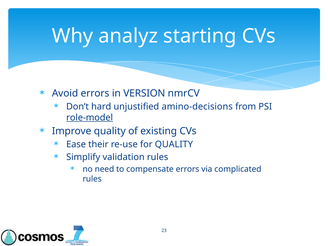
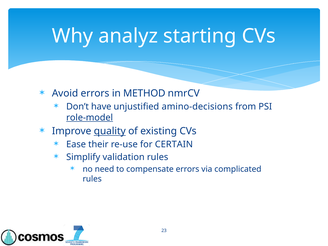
VERSION: VERSION -> METHOD (144, 93)
hard: hard -> have (101, 107)
quality underline: none -> present (110, 131)
for QUALITY: QUALITY -> CERTAIN (174, 144)
